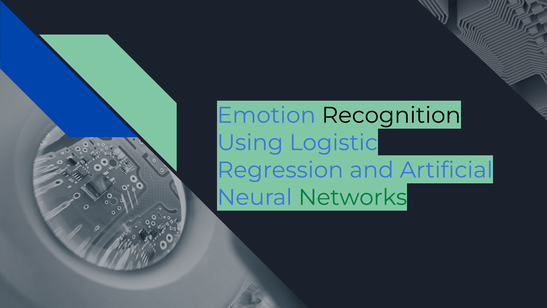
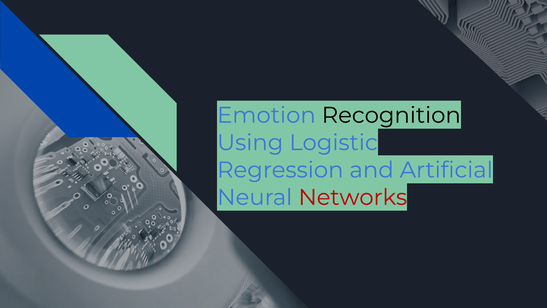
Networks colour: green -> red (353, 197)
